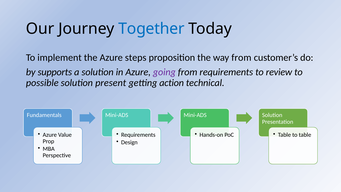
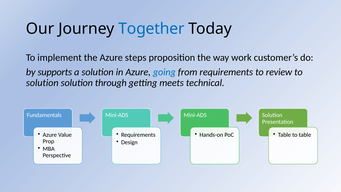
way from: from -> work (241, 58)
going colour: purple -> blue (164, 72)
possible: possible -> solution (42, 83)
present: present -> through (111, 83)
action: action -> meets (172, 83)
